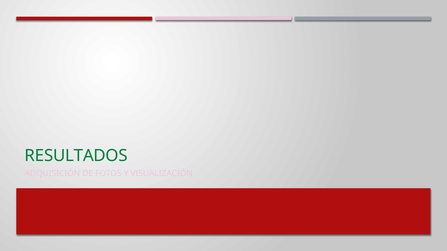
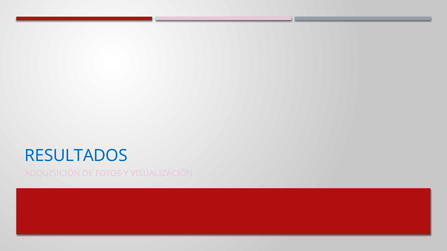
RESULTADOS colour: green -> blue (76, 156)
